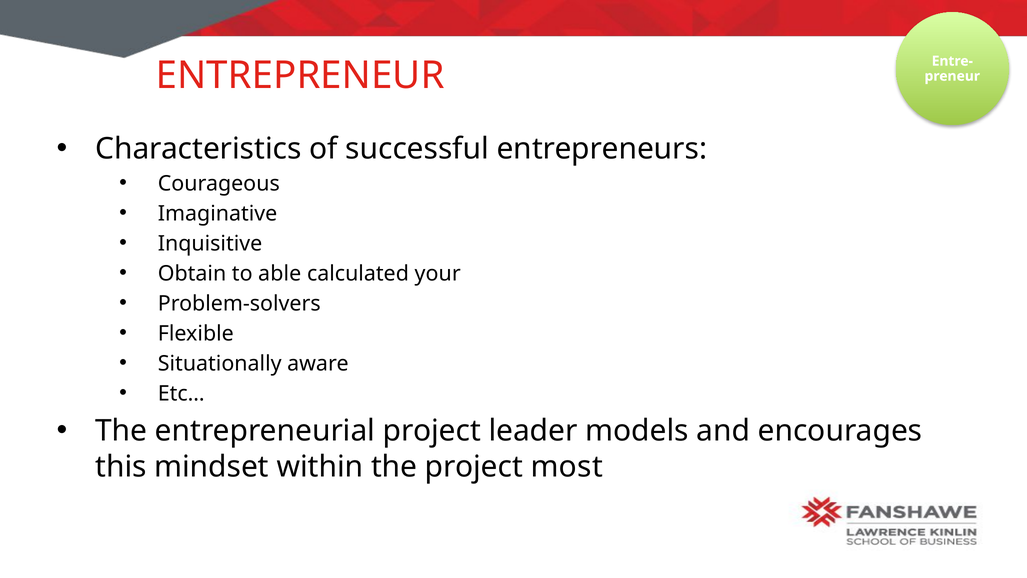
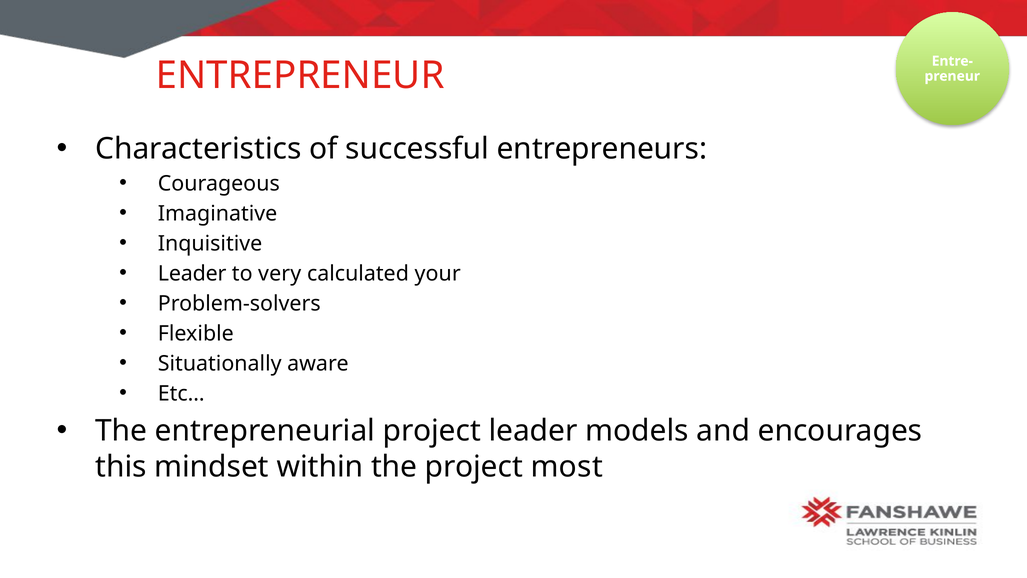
Obtain: Obtain -> Leader (192, 273)
able: able -> very (280, 273)
